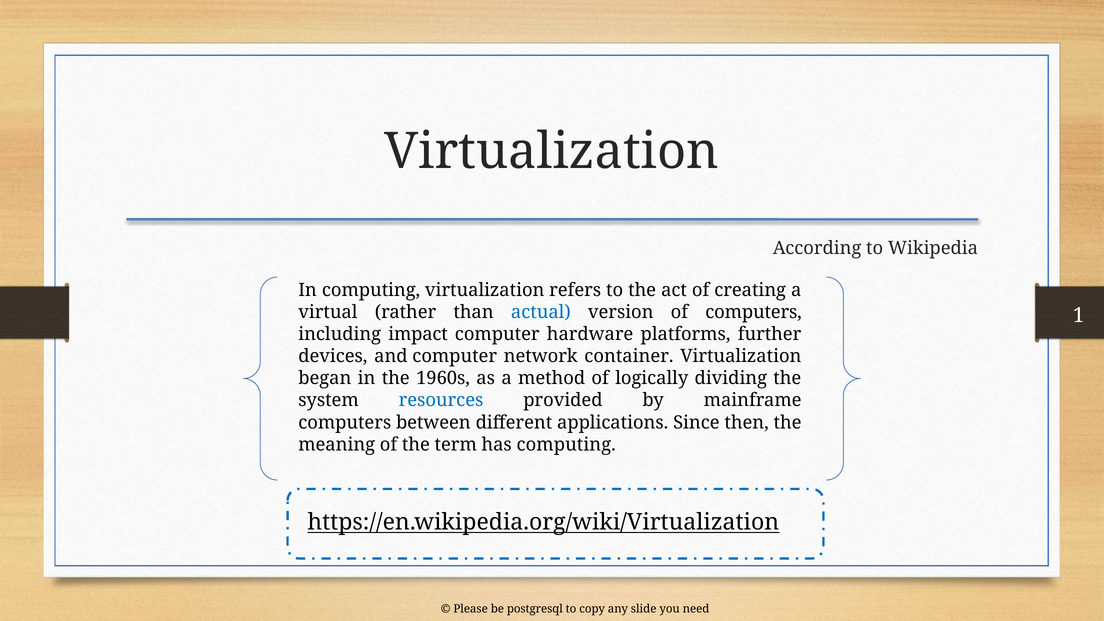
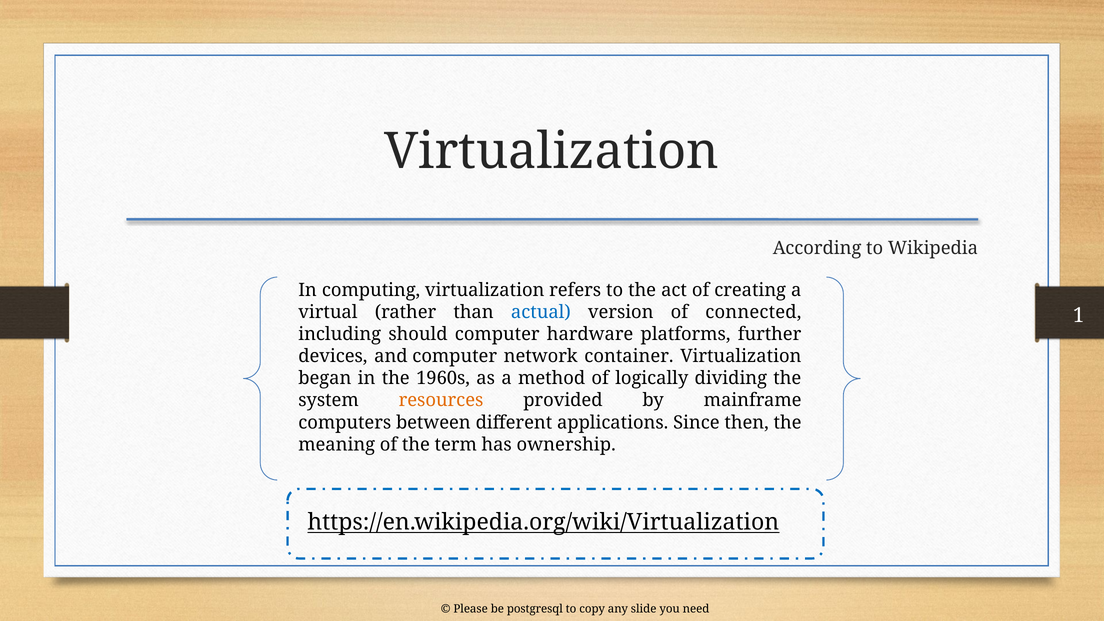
of computers: computers -> connected (753, 312)
impact: impact -> should (418, 334)
resources colour: blue -> orange (441, 400)
has computing: computing -> ownership (566, 445)
